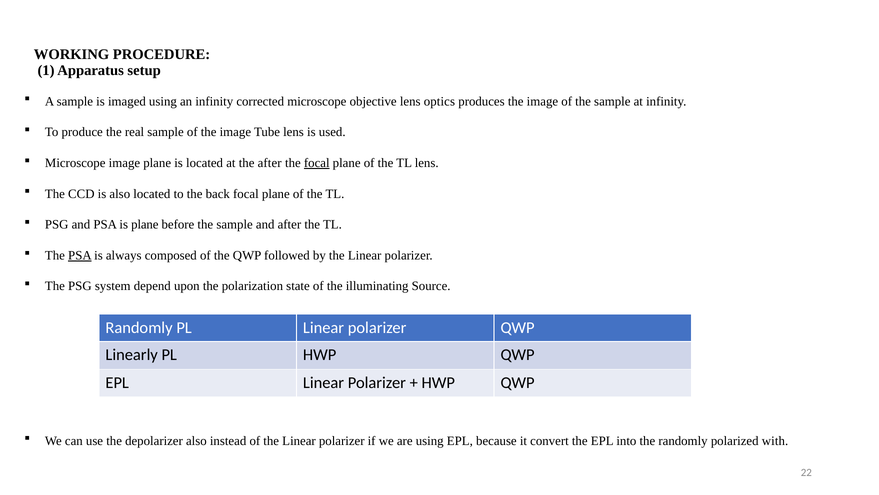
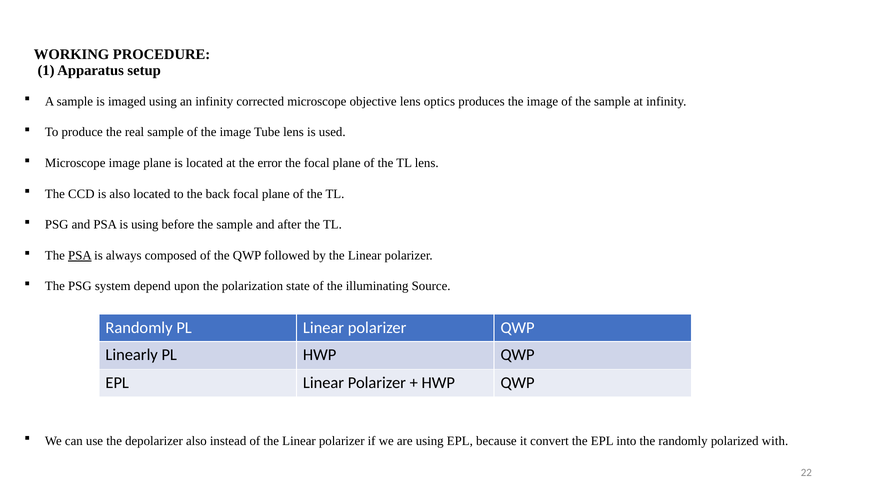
the after: after -> error (270, 163)
focal underline: present -> none (317, 163)
is plane: plane -> using (145, 224)
